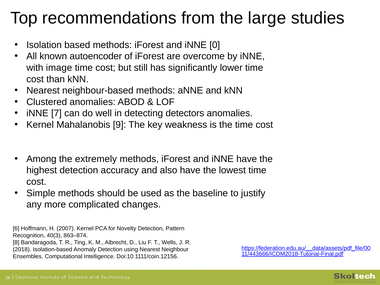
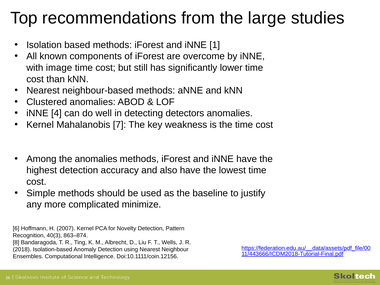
0: 0 -> 1 (215, 45)
autoencoder: autoencoder -> components (96, 56)
7: 7 -> 4 (56, 113)
9: 9 -> 7 (119, 125)
the extremely: extremely -> anomalies (96, 159)
changes: changes -> minimize (141, 205)
